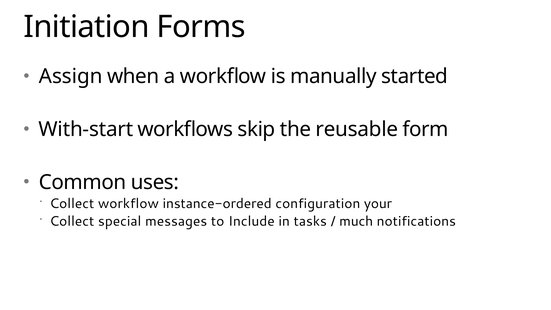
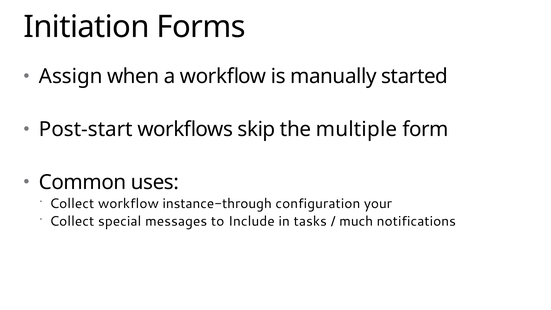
With-start: With-start -> Post-start (86, 129)
reusable: reusable -> multiple (357, 129)
instance-ordered: instance-ordered -> instance-through (217, 204)
